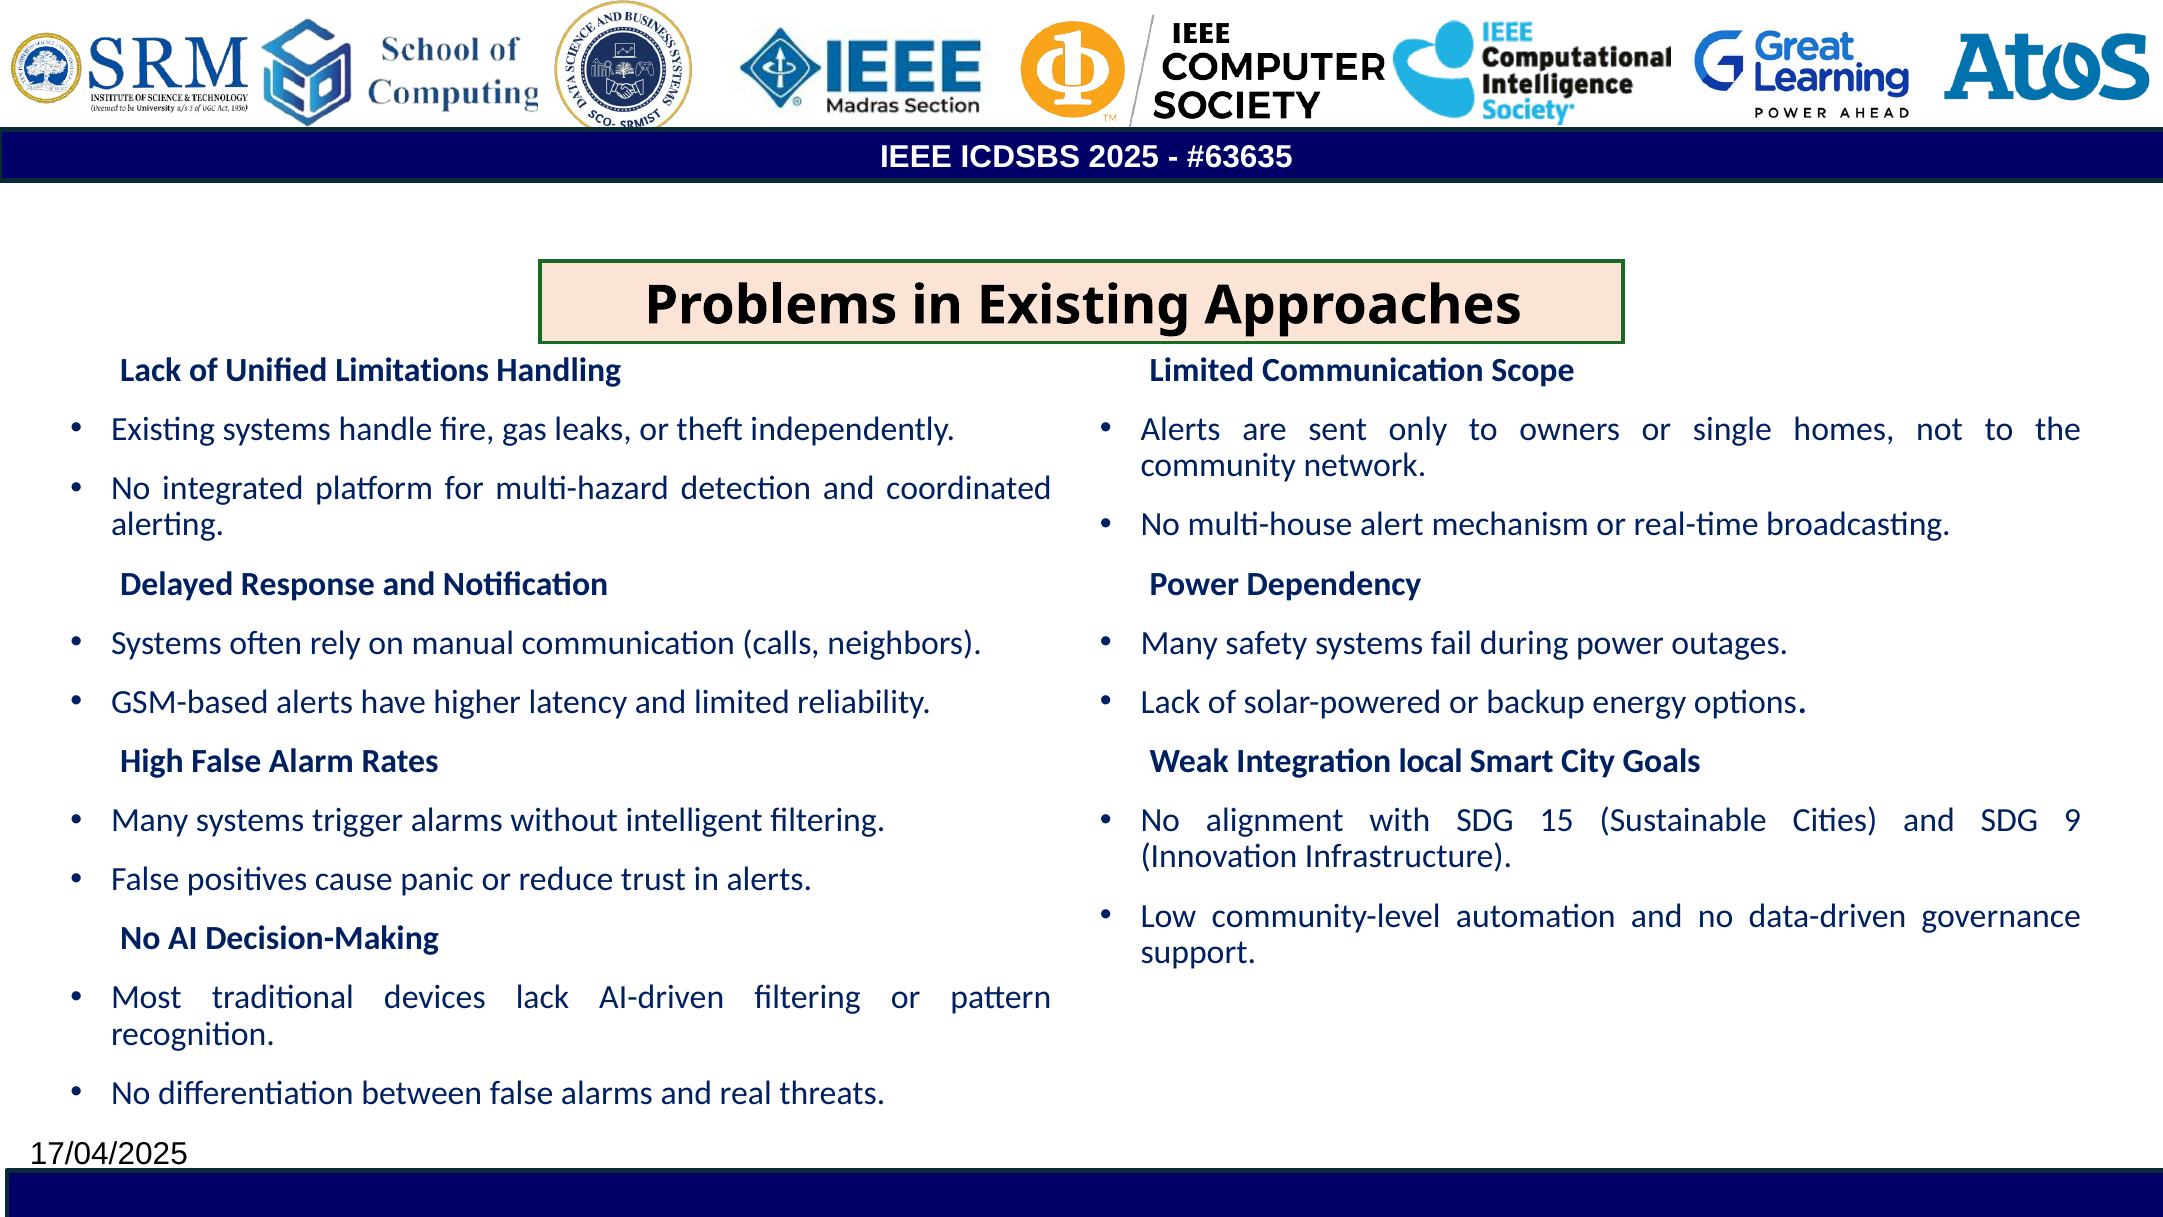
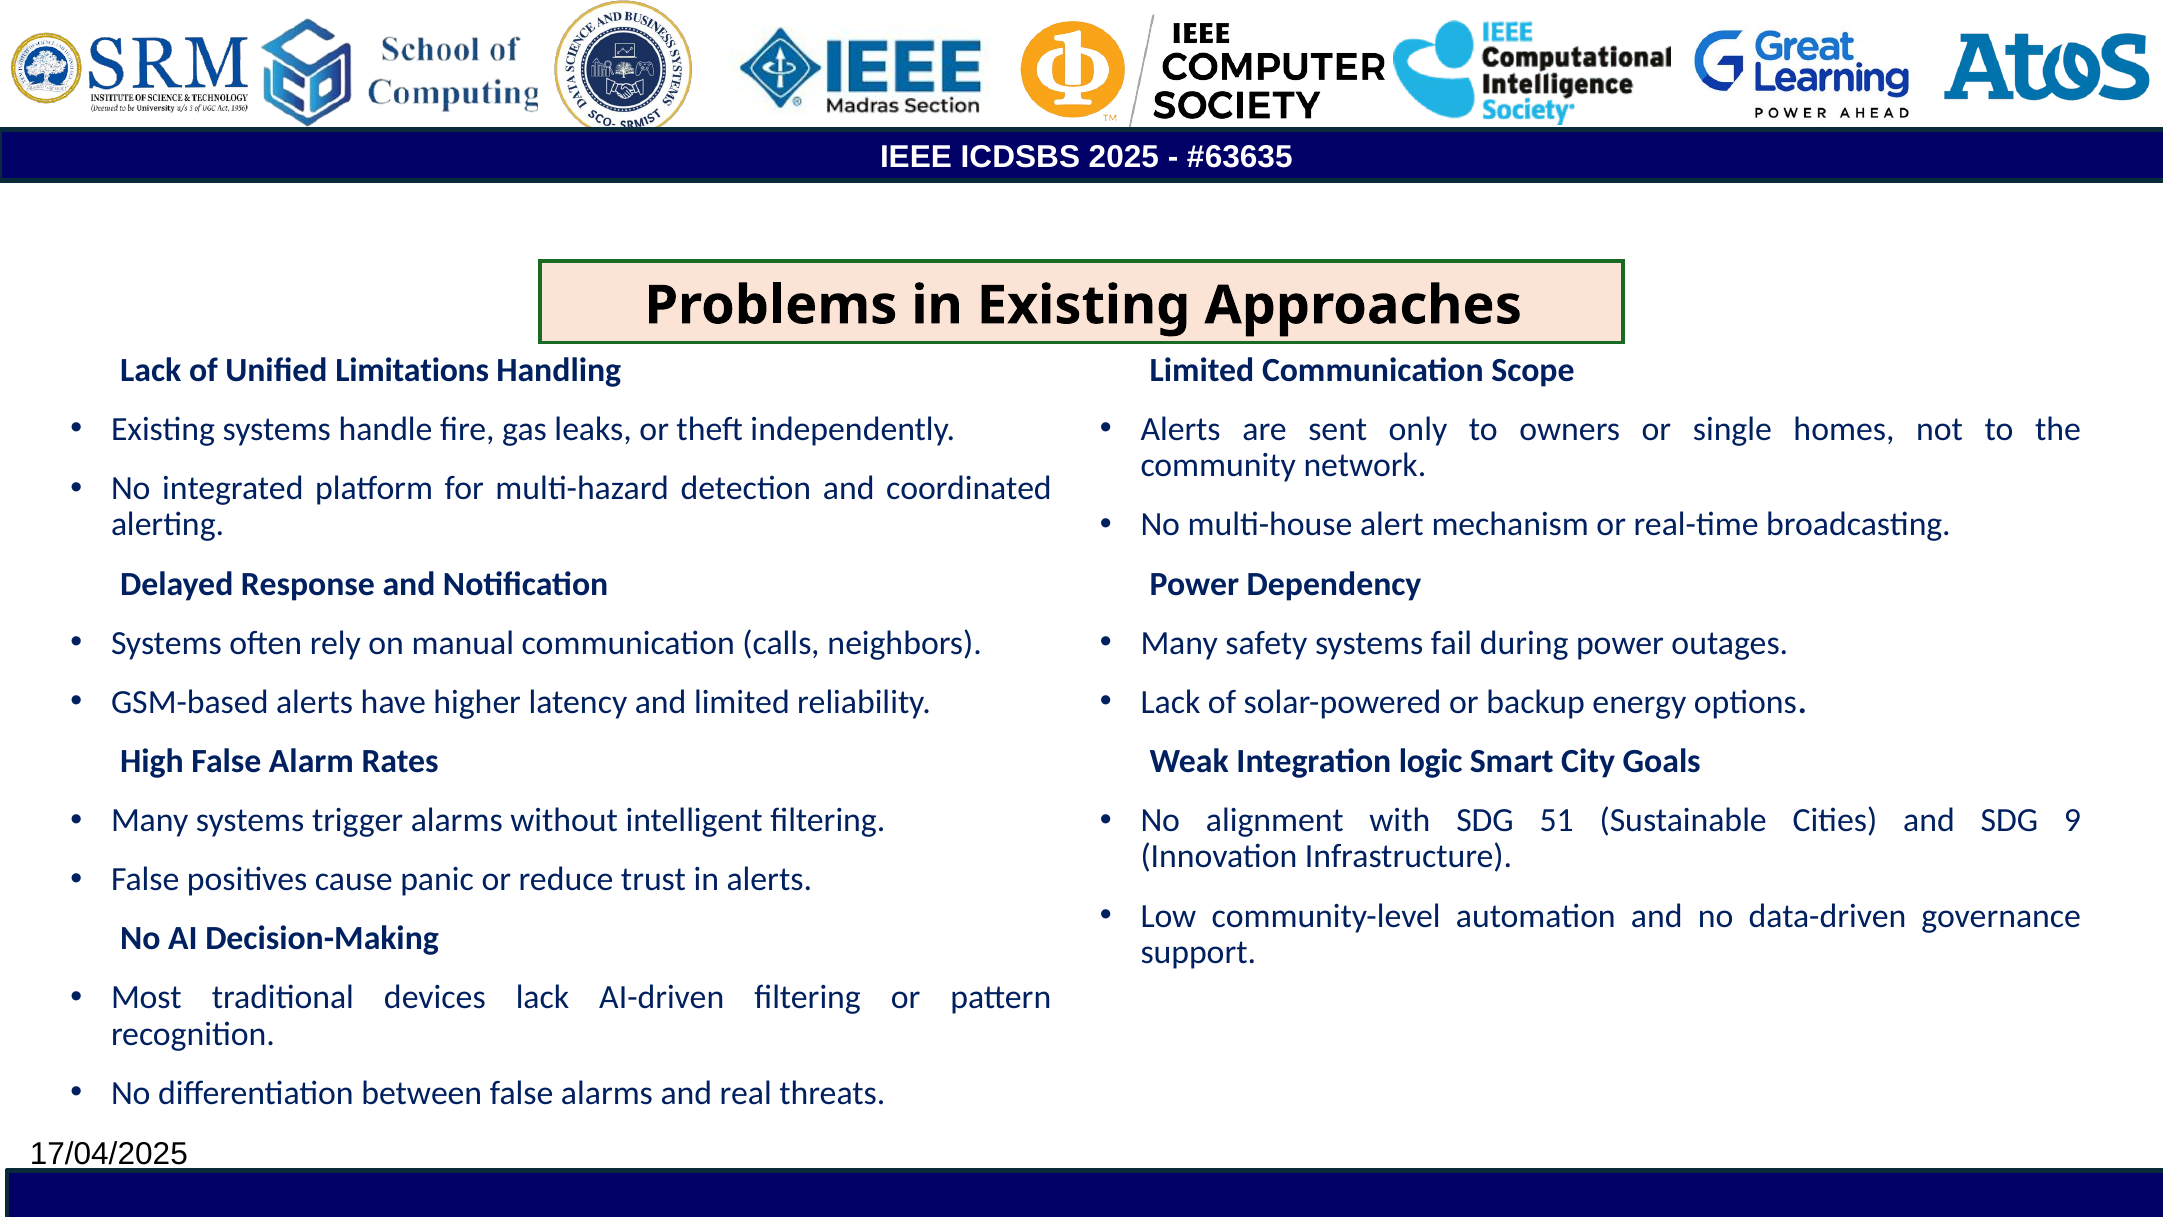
local: local -> logic (1431, 761)
15: 15 -> 51 (1557, 820)
